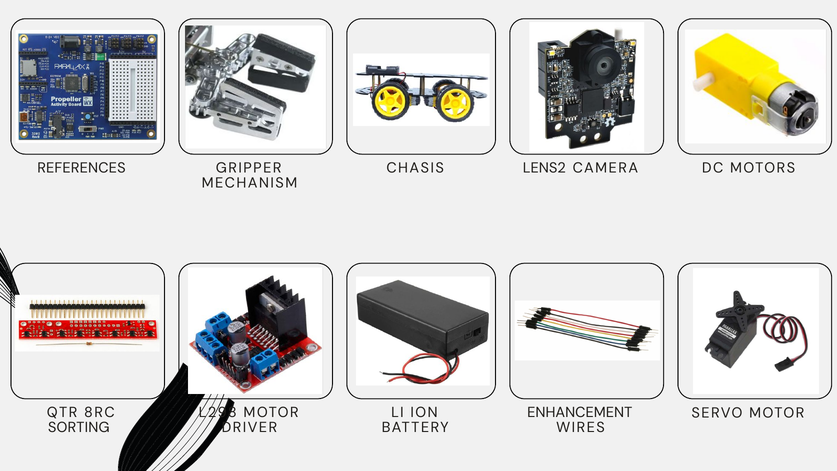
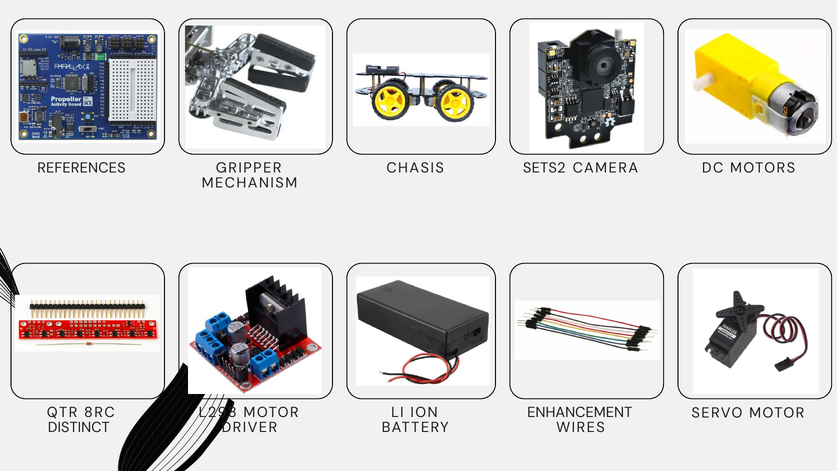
LENS2: LENS2 -> SETS2 (544, 168)
SORTING: SORTING -> DISTINCT (79, 427)
